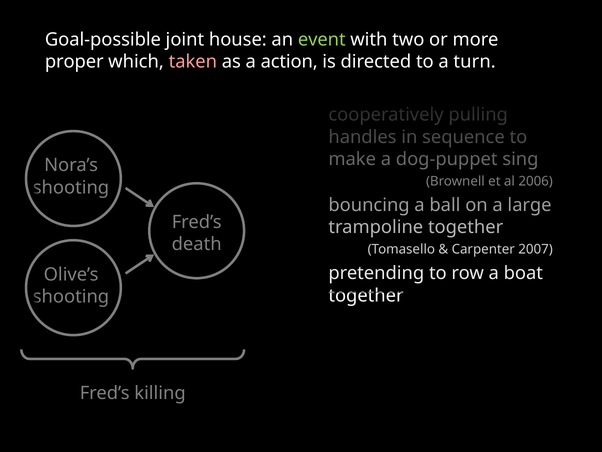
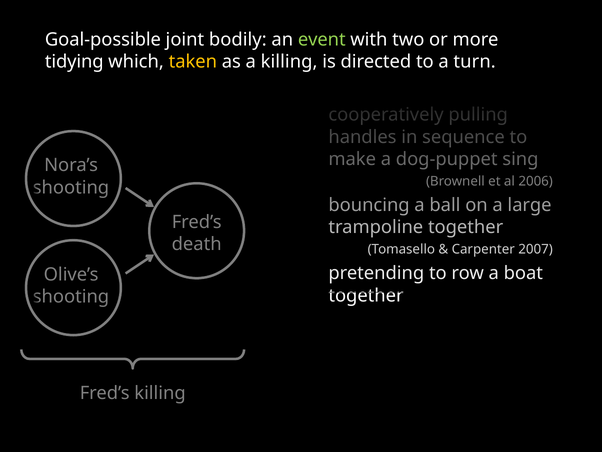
house: house -> bodily (238, 40)
proper: proper -> tidying (74, 62)
taken colour: pink -> yellow (193, 62)
a action: action -> killing (289, 62)
